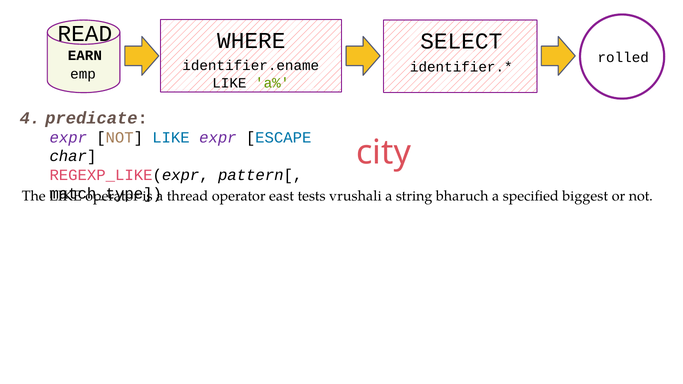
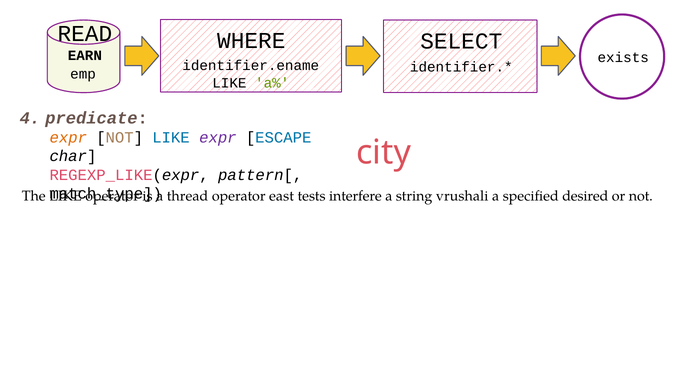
rolled: rolled -> exists (623, 57)
expr colour: purple -> orange (68, 138)
vrushali: vrushali -> interfere (355, 196)
bharuch: bharuch -> vrushali (462, 196)
biggest: biggest -> desired (585, 196)
